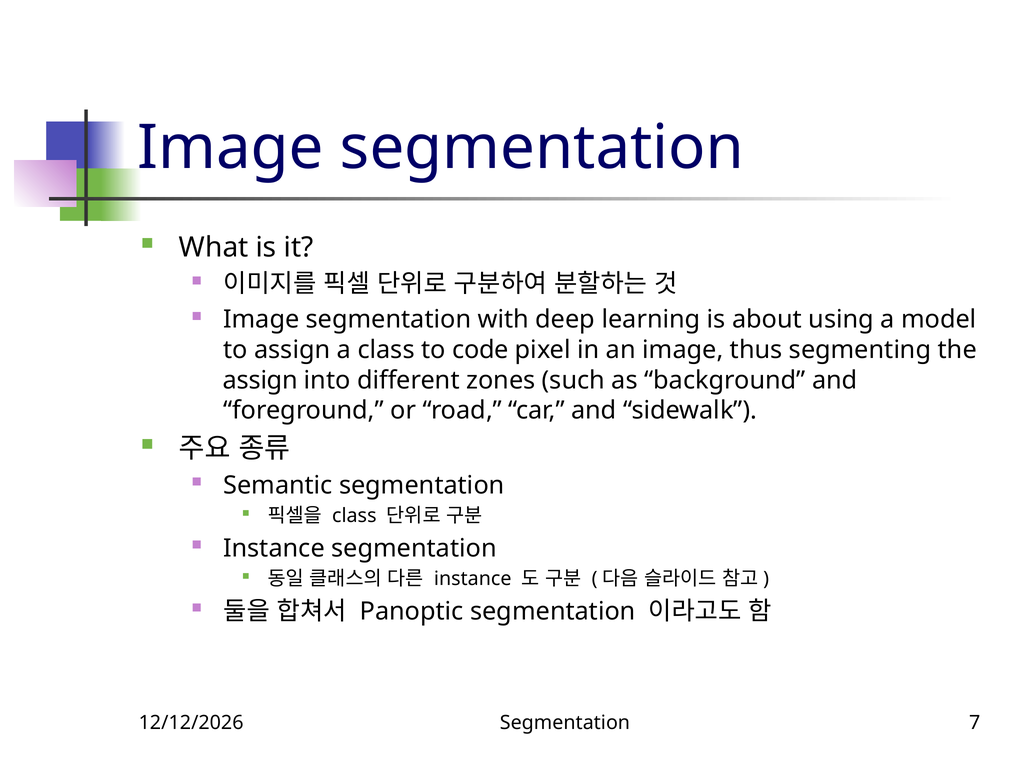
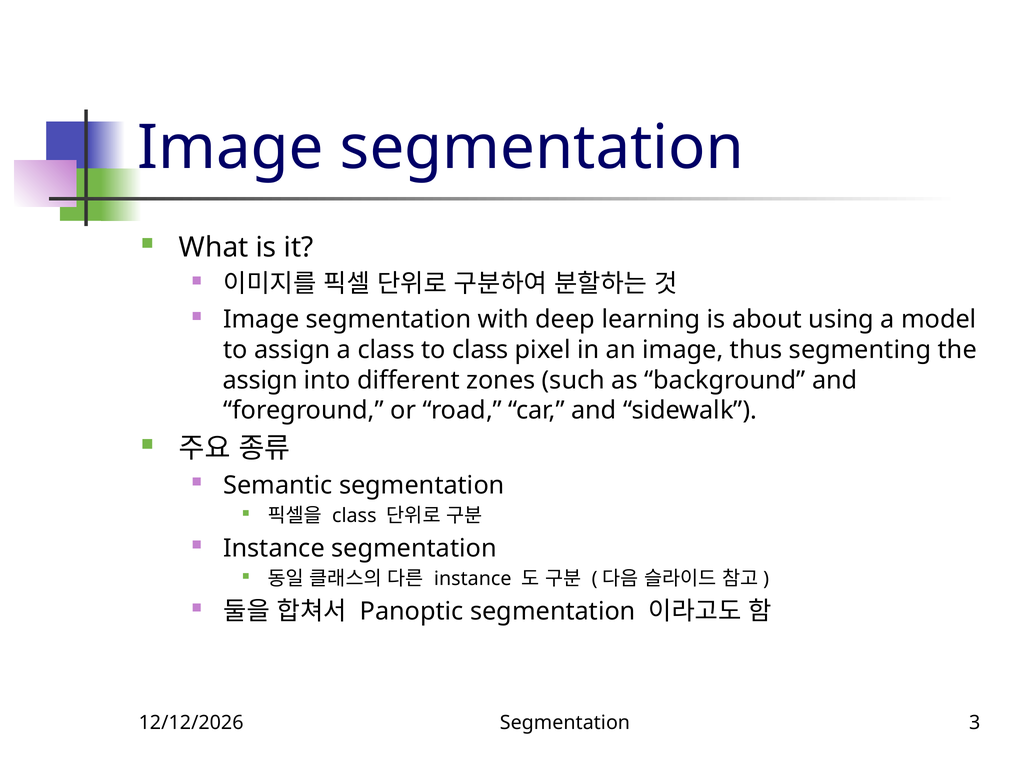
to code: code -> class (480, 350)
7: 7 -> 3 (975, 723)
